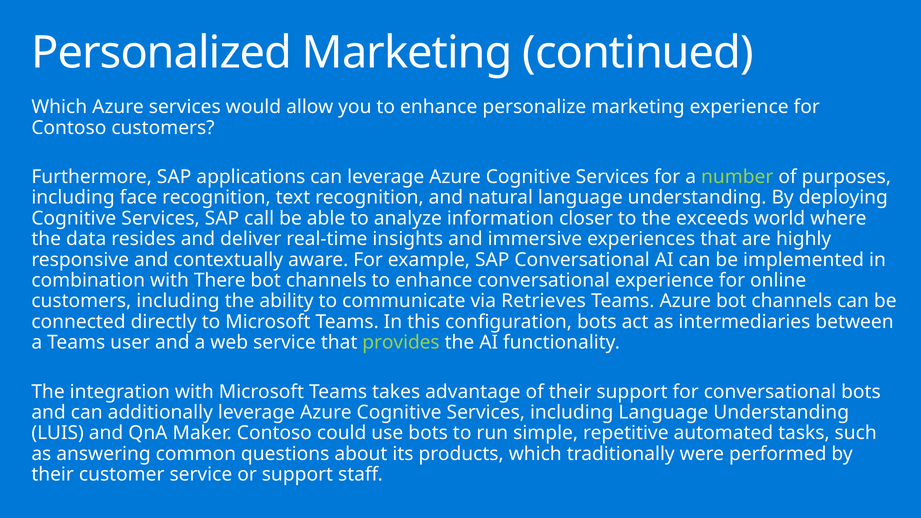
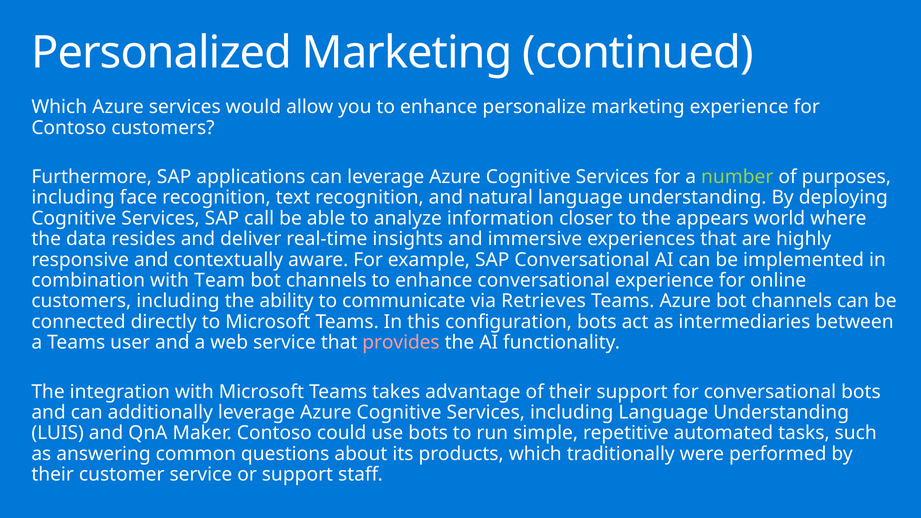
exceeds: exceeds -> appears (712, 218)
There: There -> Team (220, 280)
provides colour: light green -> pink (401, 343)
